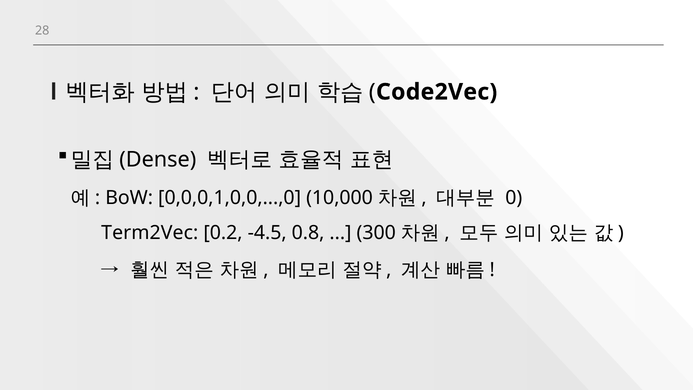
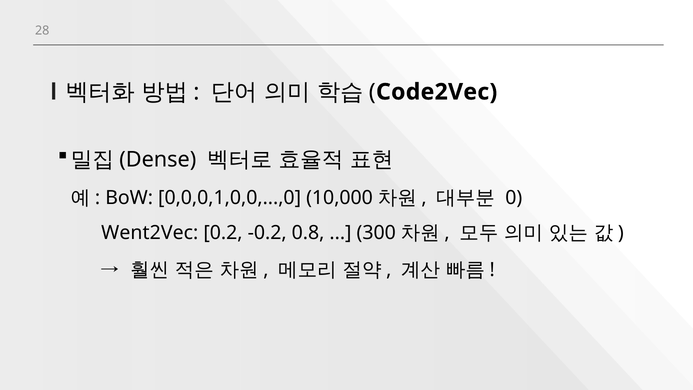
Term2Vec: Term2Vec -> Went2Vec (150, 233)
-4.5: -4.5 -> -0.2 (267, 233)
